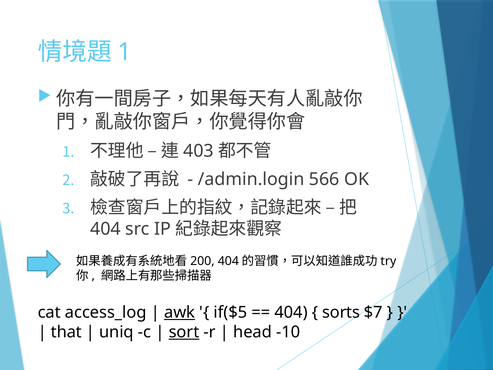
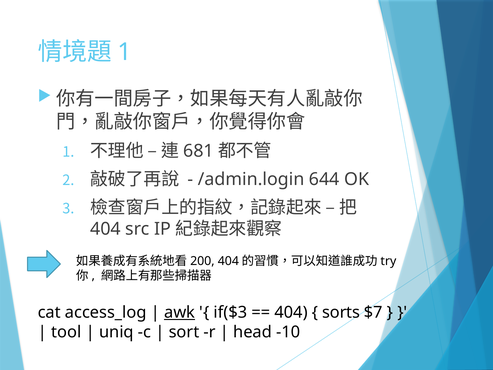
403: 403 -> 681 (198, 151)
566: 566 -> 644 (324, 179)
if($5: if($5 -> if($3 (230, 312)
that: that -> tool (66, 332)
sort underline: present -> none (184, 332)
